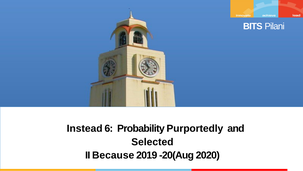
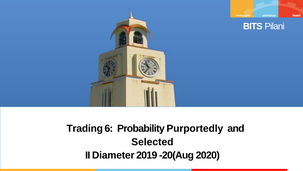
Instead: Instead -> Trading (85, 128)
Because: Because -> Diameter (113, 155)
